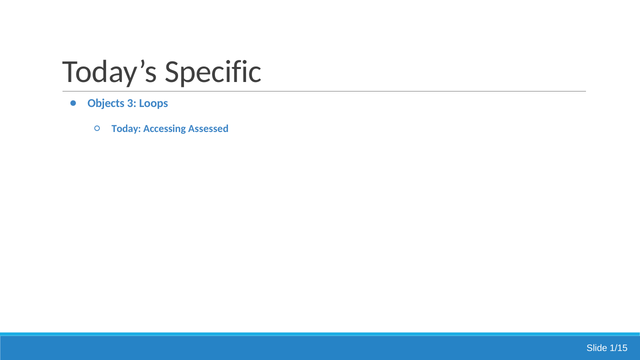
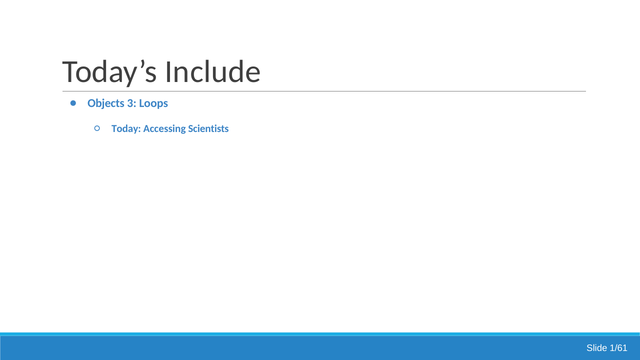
Specific: Specific -> Include (213, 72)
Assessed: Assessed -> Scientists (209, 129)
1/15: 1/15 -> 1/61 (619, 348)
